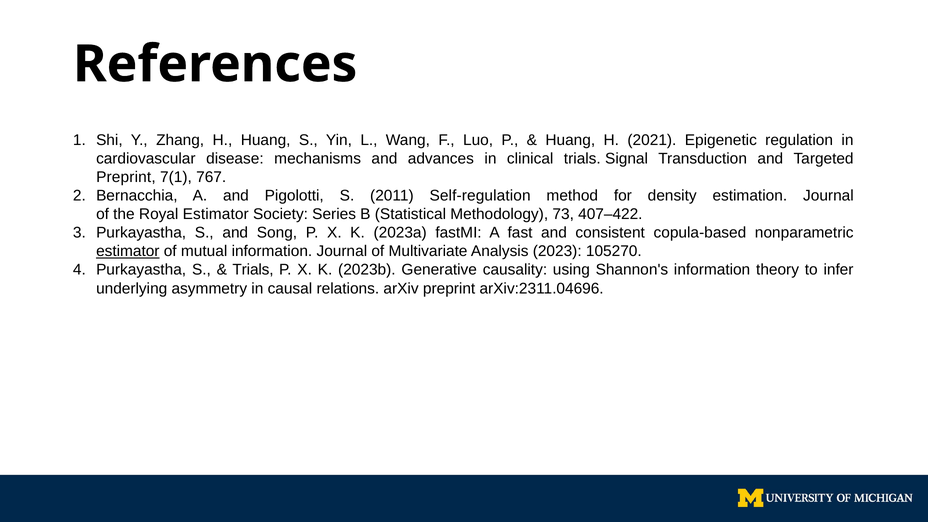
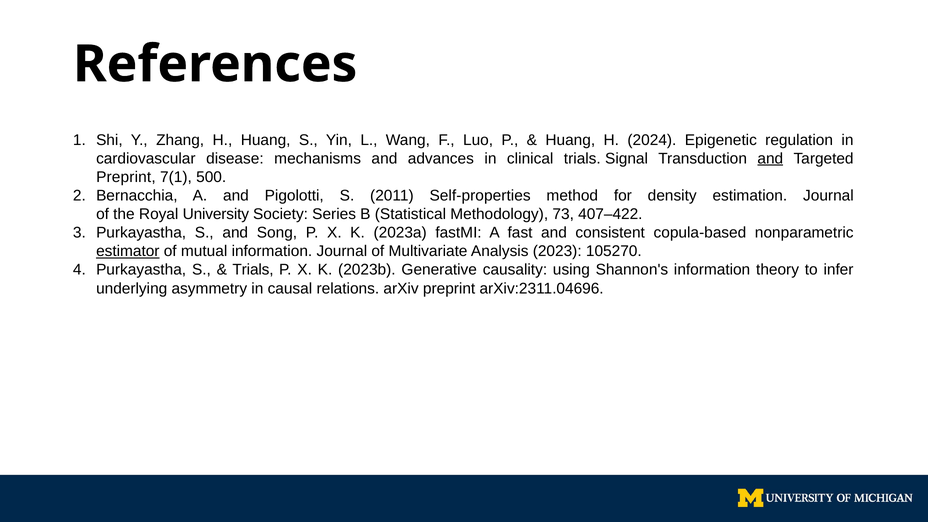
2021: 2021 -> 2024 (652, 140)
and underline: none -> present (770, 159)
767: 767 -> 500 (211, 177)
Self-regulation: Self-regulation -> Self-properties (480, 196)
Royal Estimator: Estimator -> University (216, 214)
